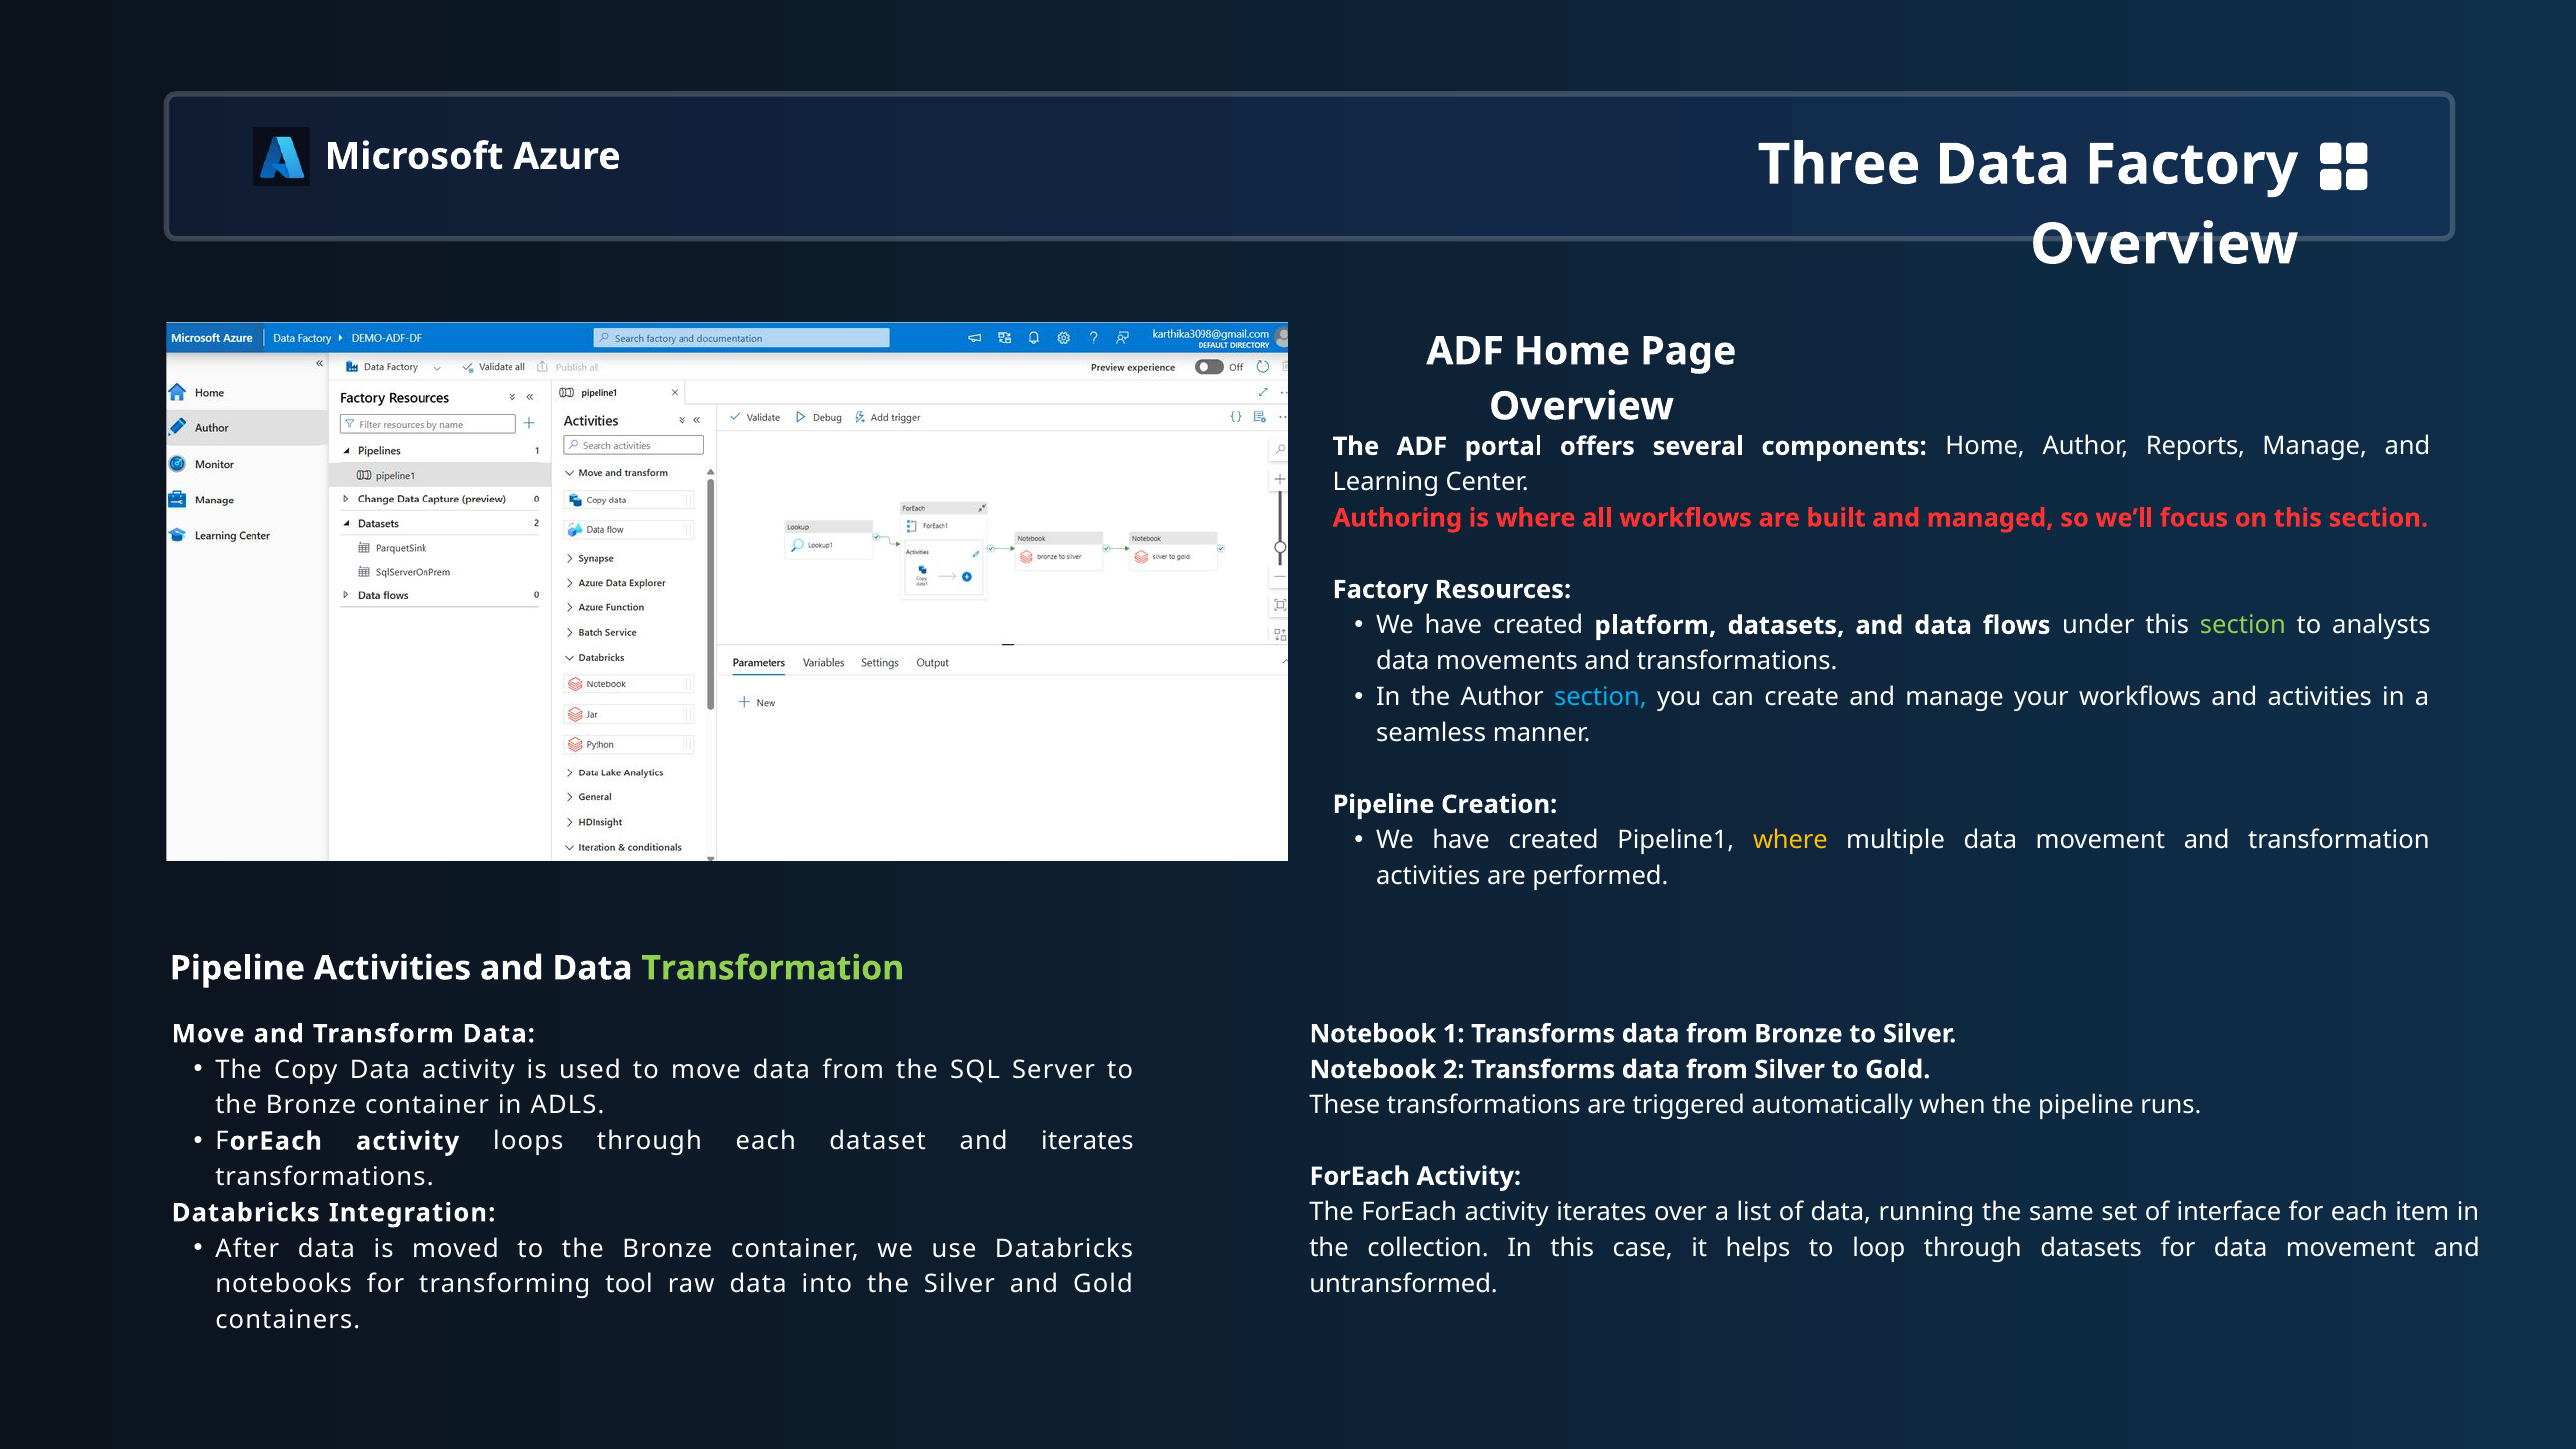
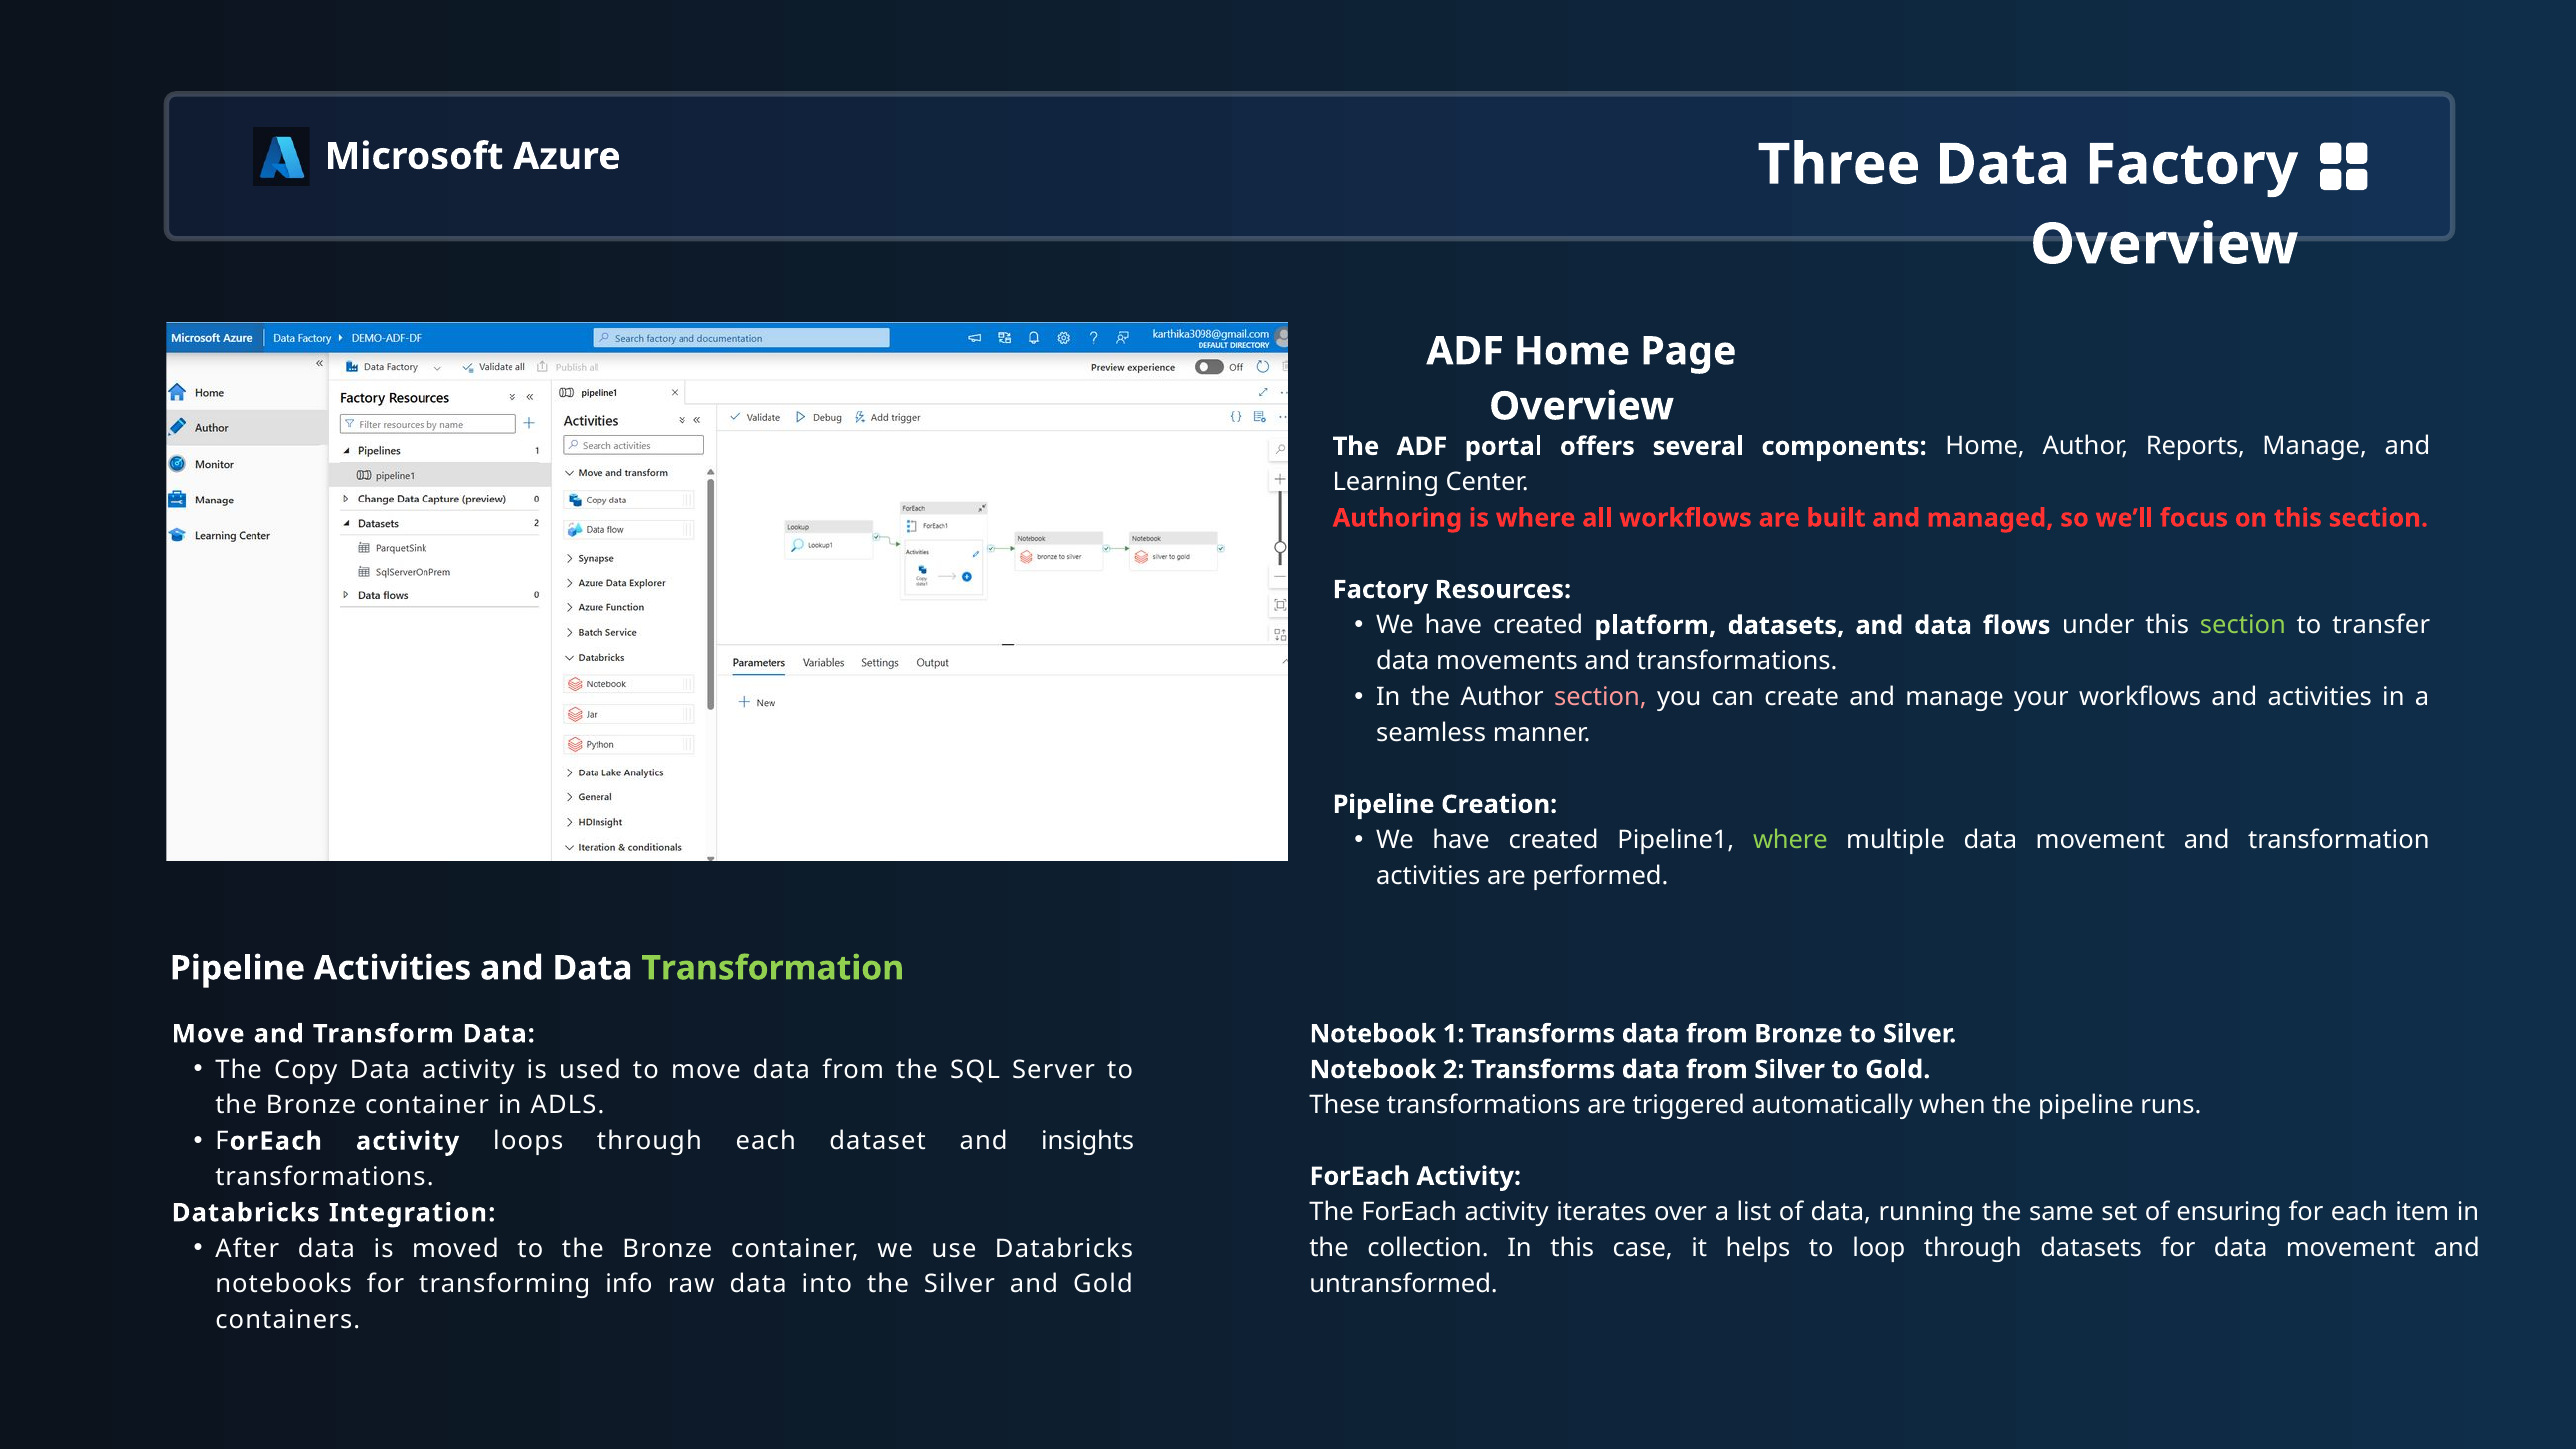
analysts: analysts -> transfer (2381, 625)
section colour: light blue -> pink (1600, 697)
where colour: yellow -> light green (1790, 840)
and iterates: iterates -> insights (1088, 1141)
interface: interface -> ensuring (2229, 1212)
tool: tool -> info (629, 1284)
